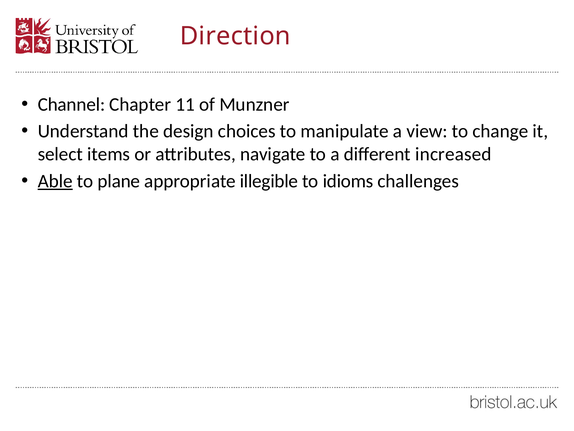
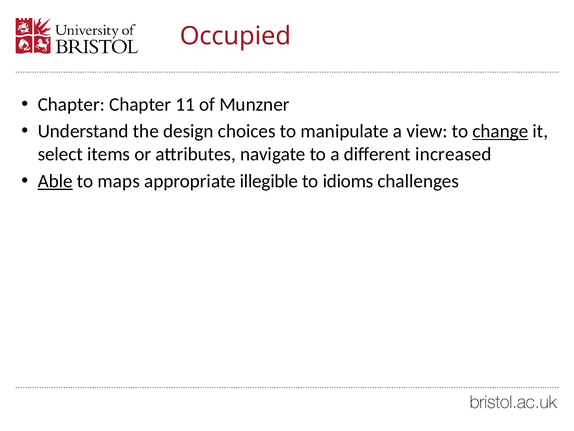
Direction: Direction -> Occupied (235, 36)
Channel: Channel -> Chapter (71, 104)
change underline: none -> present (500, 131)
plane: plane -> maps (119, 181)
